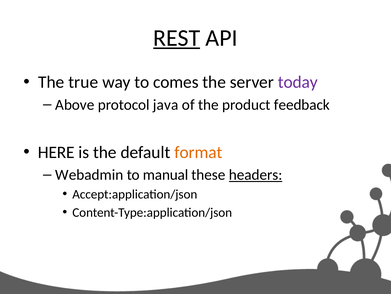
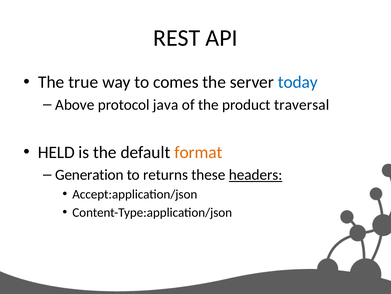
REST underline: present -> none (177, 38)
today colour: purple -> blue (298, 82)
feedback: feedback -> traversal (302, 104)
HERE: HERE -> HELD (56, 152)
Webadmin: Webadmin -> Generation (89, 174)
manual: manual -> returns (166, 174)
